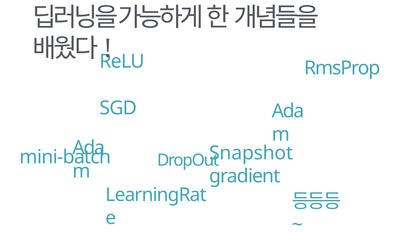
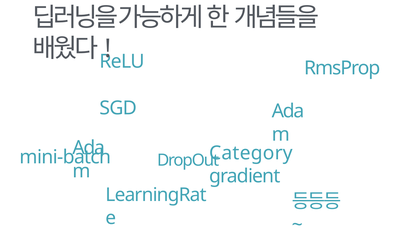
Snapshot: Snapshot -> Category (251, 153)
